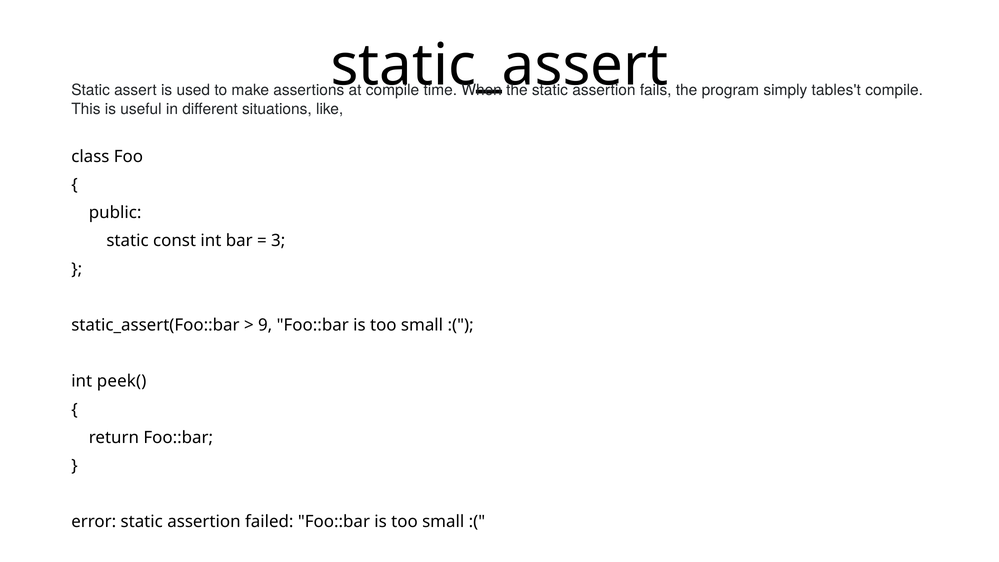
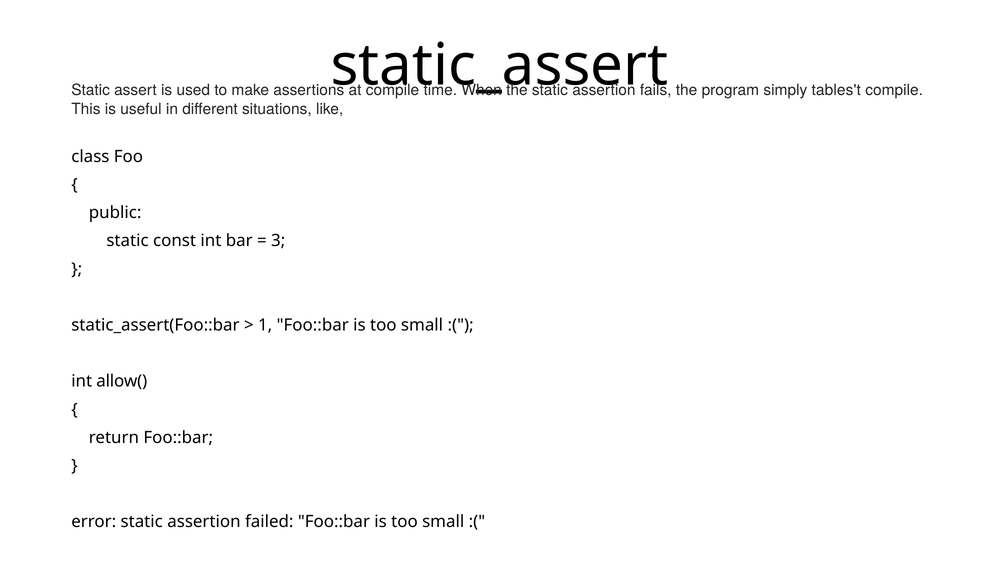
9: 9 -> 1 (265, 325)
peek(: peek( -> allow( (122, 381)
